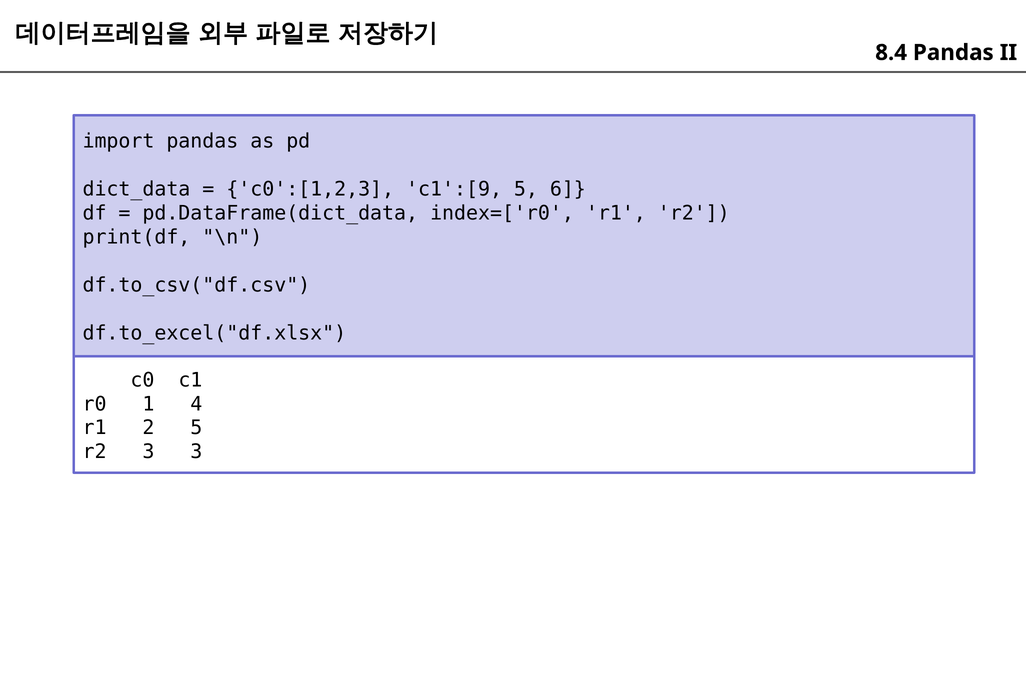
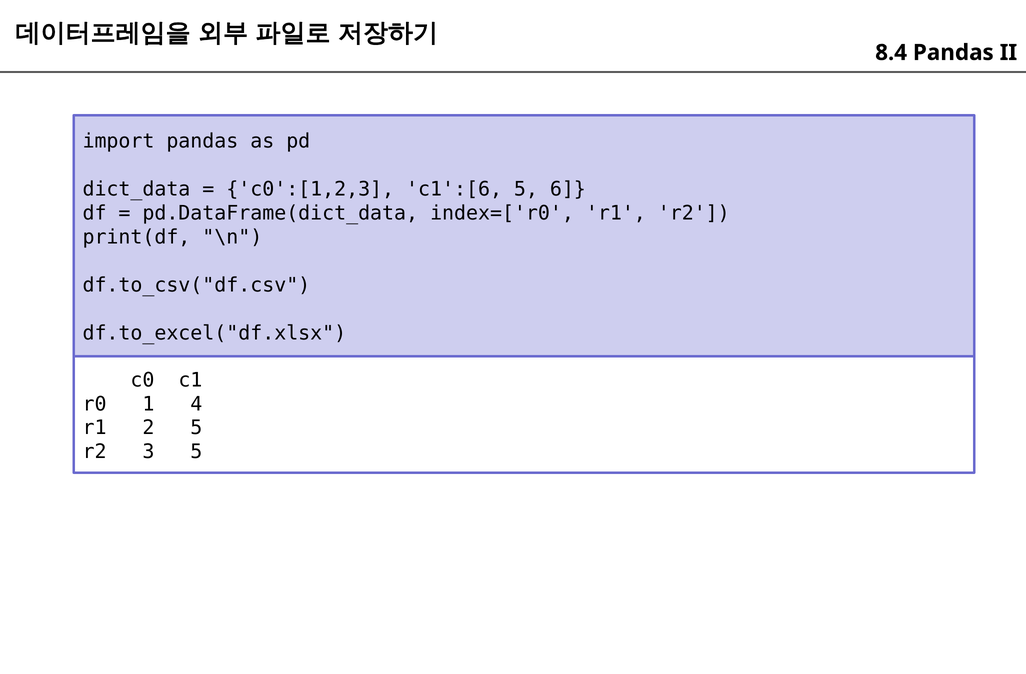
c1':[9: c1':[9 -> c1':[6 (454, 189)
3 3: 3 -> 5 (196, 452)
